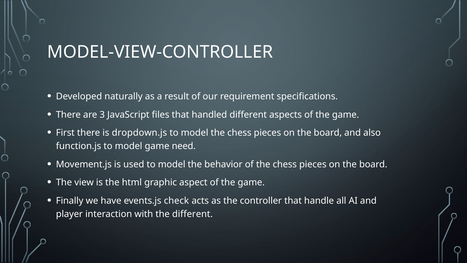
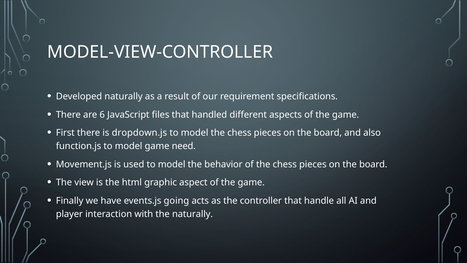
3: 3 -> 6 (102, 114)
check: check -> going (176, 200)
the different: different -> naturally (193, 214)
